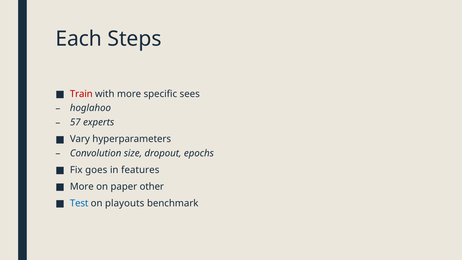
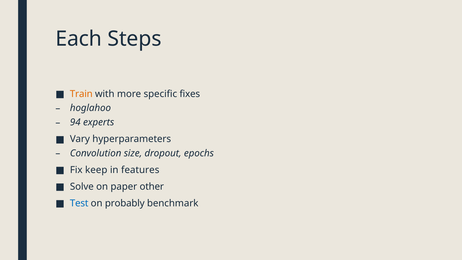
Train colour: red -> orange (81, 94)
sees: sees -> fixes (190, 94)
57: 57 -> 94 (75, 122)
goes: goes -> keep (96, 170)
More: More -> Solve (82, 186)
playouts: playouts -> probably (125, 203)
